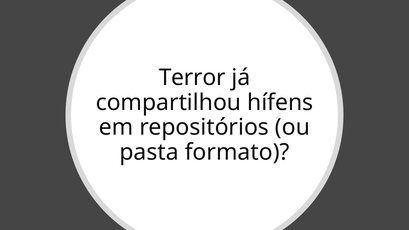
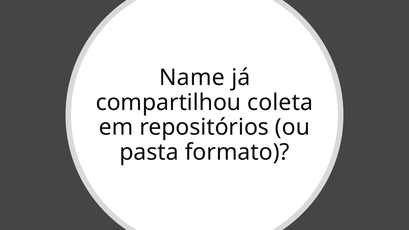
Terror: Terror -> Name (192, 78)
hífens: hífens -> coleta (280, 102)
